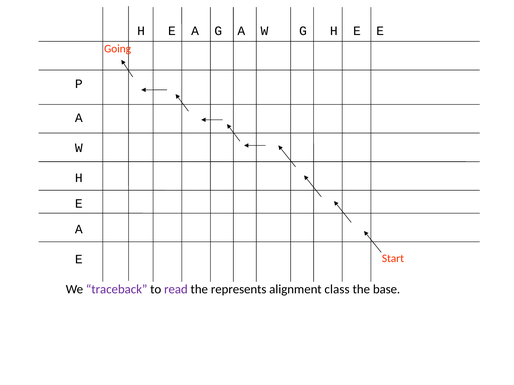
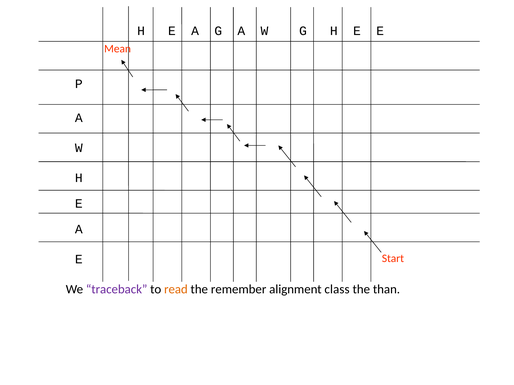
Going: Going -> Mean (118, 49)
read colour: purple -> orange (176, 290)
represents: represents -> remember (239, 290)
base: base -> than (387, 290)
